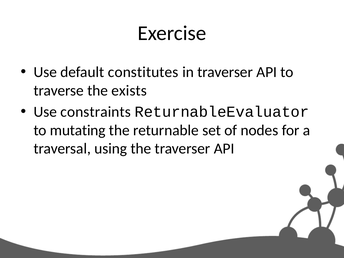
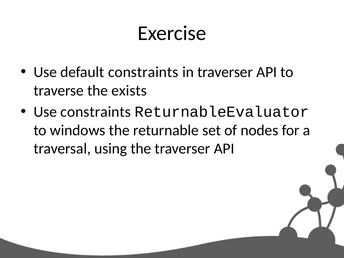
default constitutes: constitutes -> constraints (143, 72)
mutating: mutating -> windows (78, 130)
